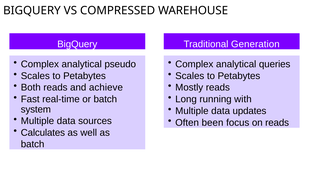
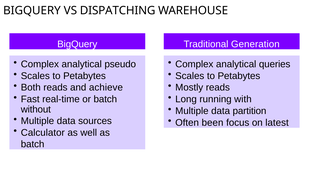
COMPRESSED: COMPRESSED -> DISPATCHING (118, 11)
system: system -> without (36, 109)
updates: updates -> partition (249, 111)
on reads: reads -> latest (277, 122)
Calculates: Calculates -> Calculator (43, 132)
